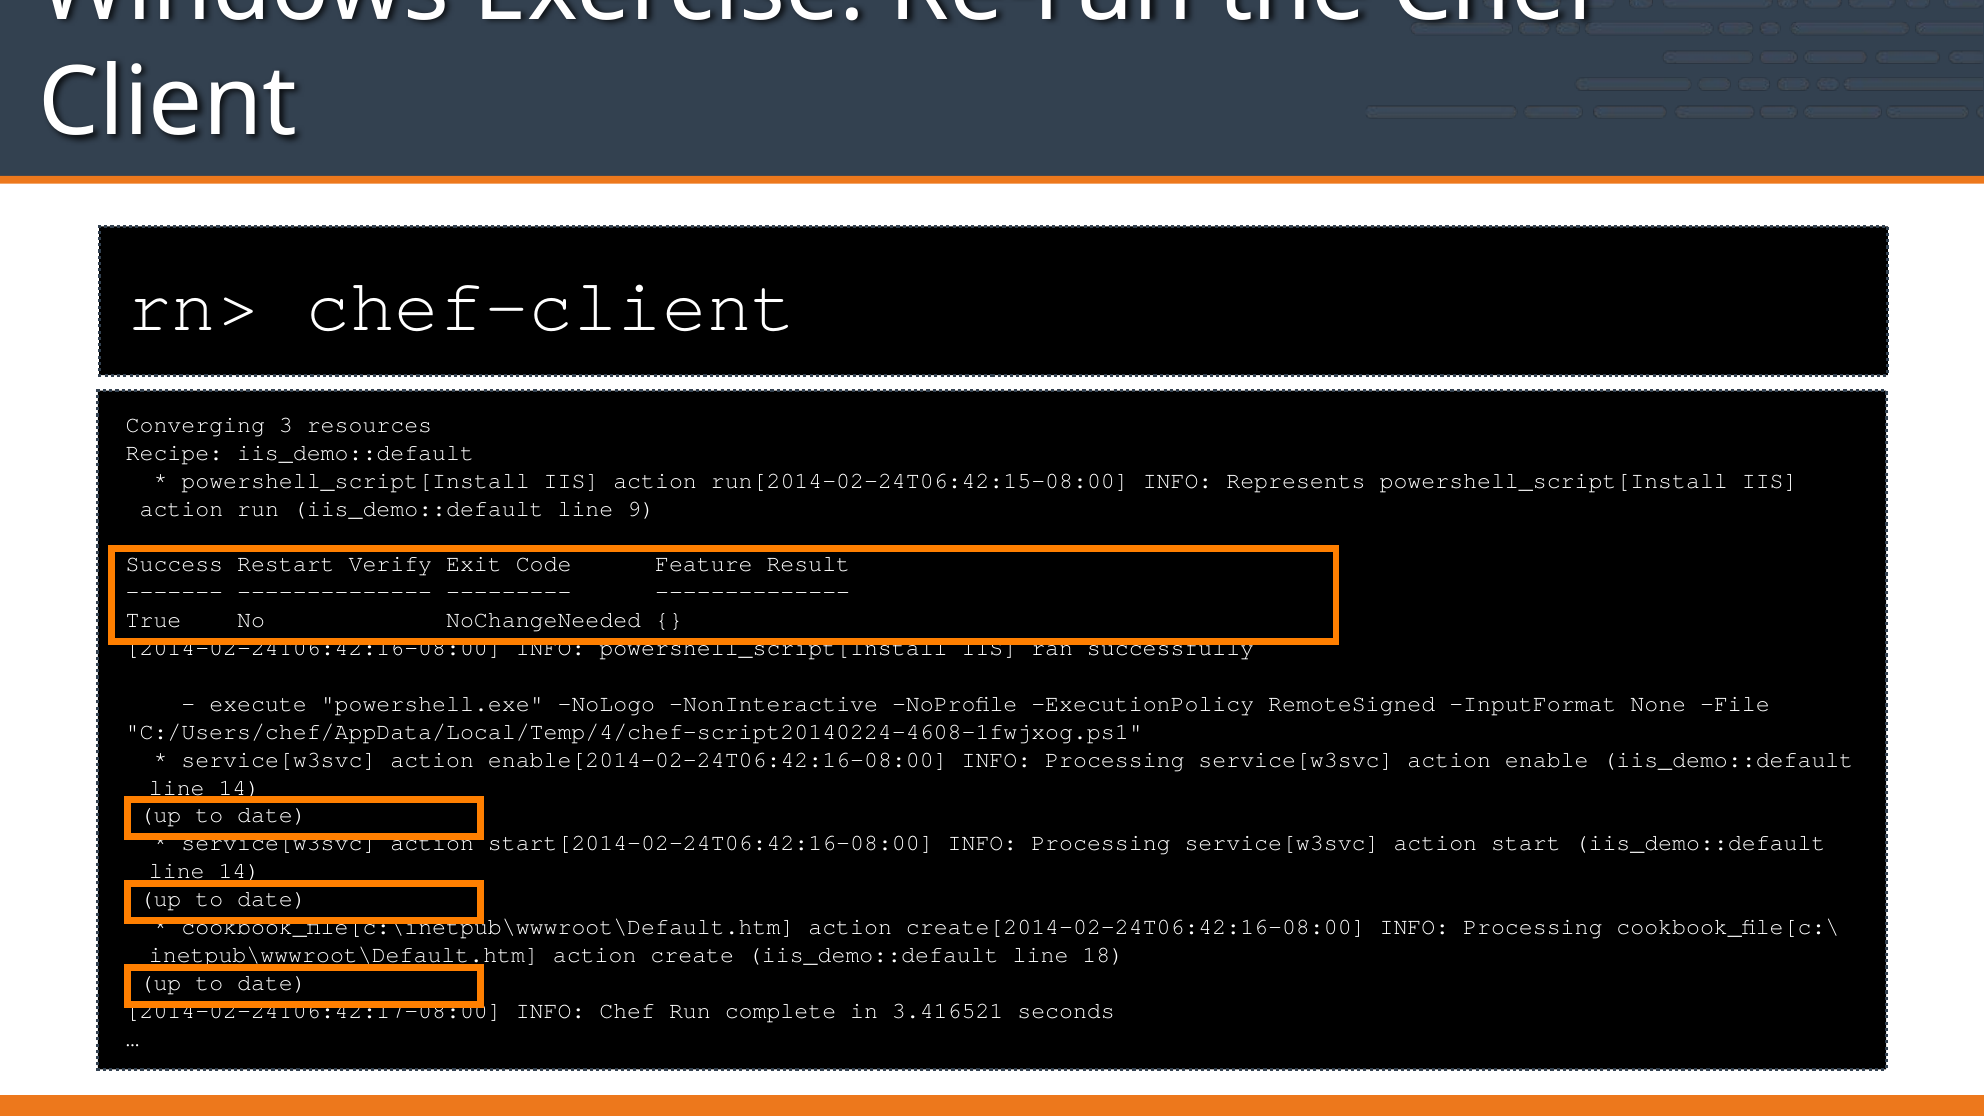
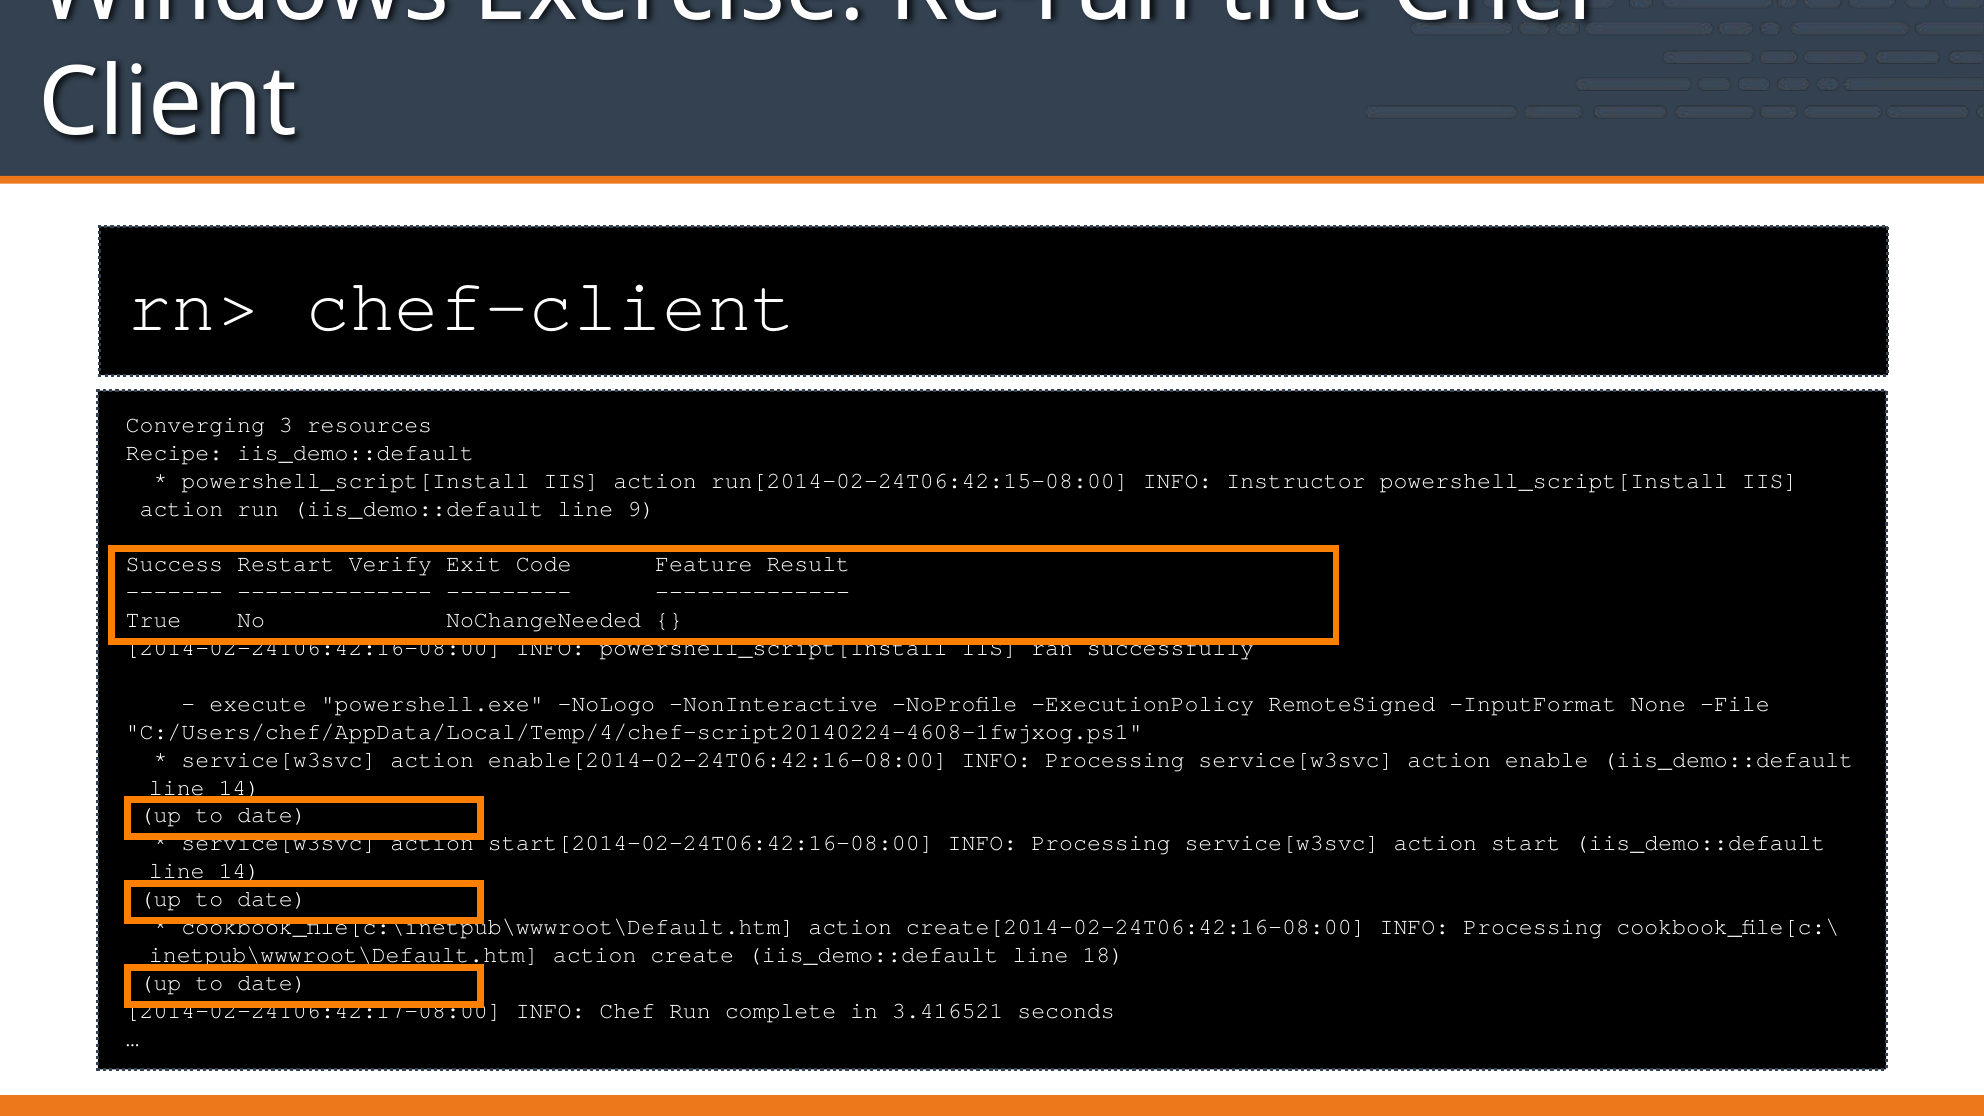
Represents: Represents -> Instructor (1296, 480)
